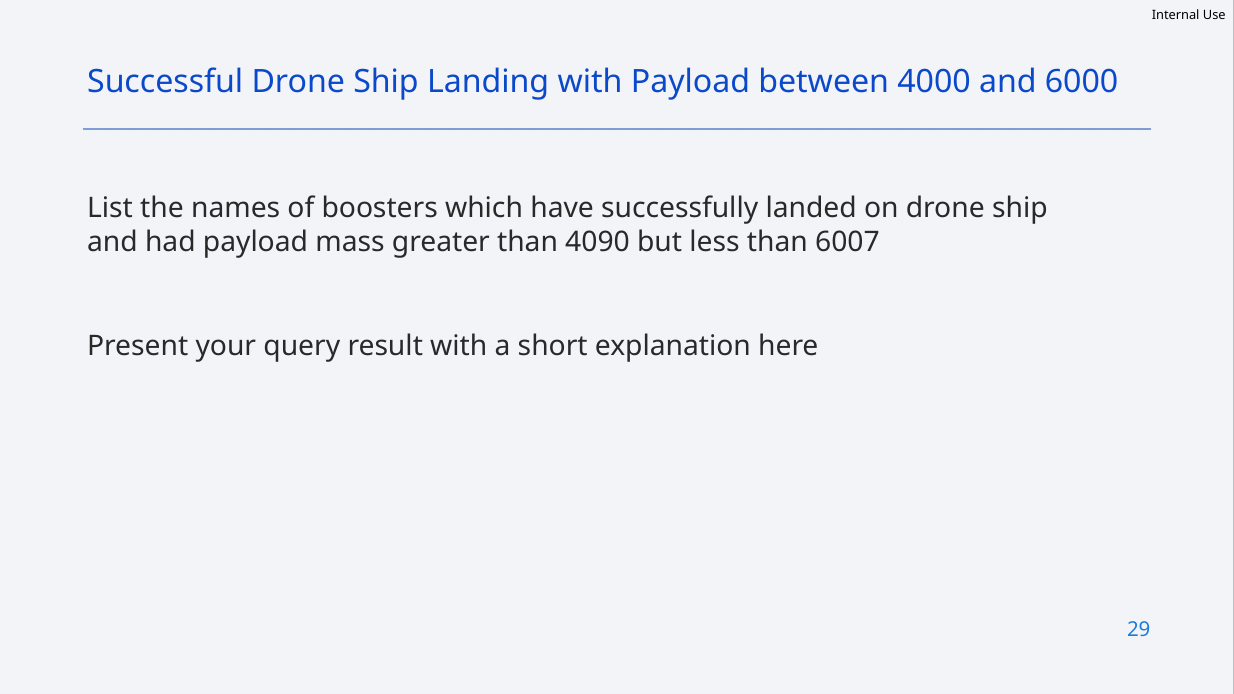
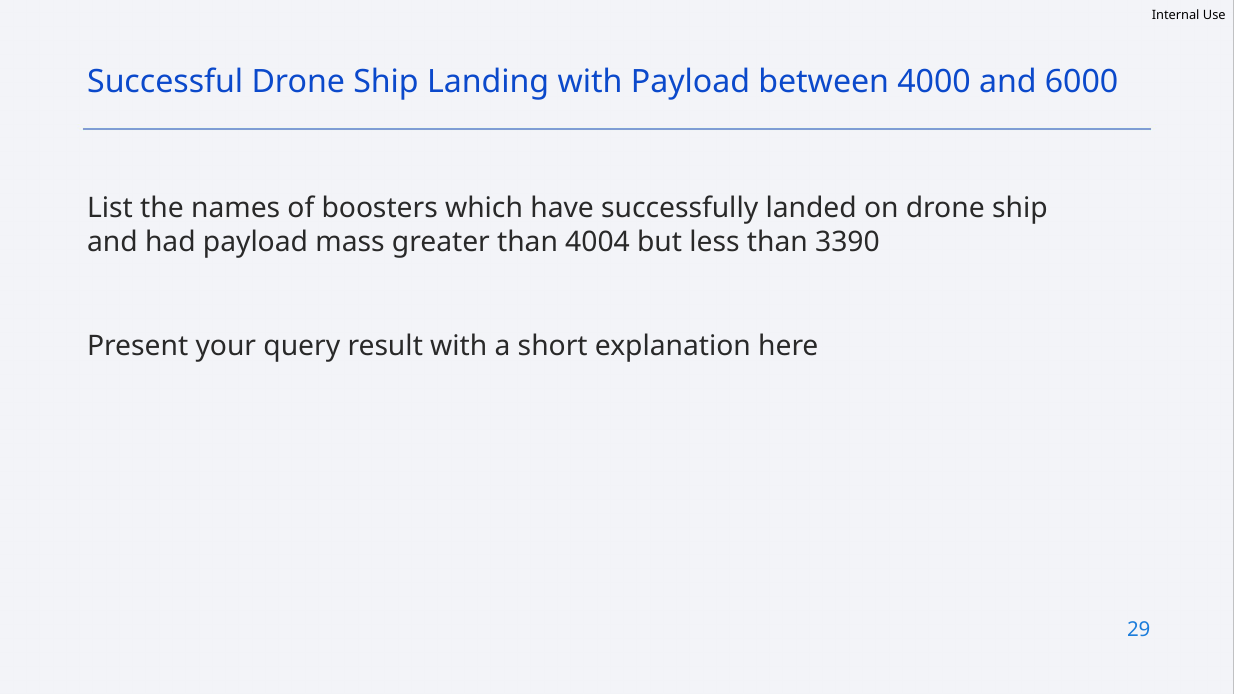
4090: 4090 -> 4004 (598, 242)
6007: 6007 -> 3390 (847, 242)
